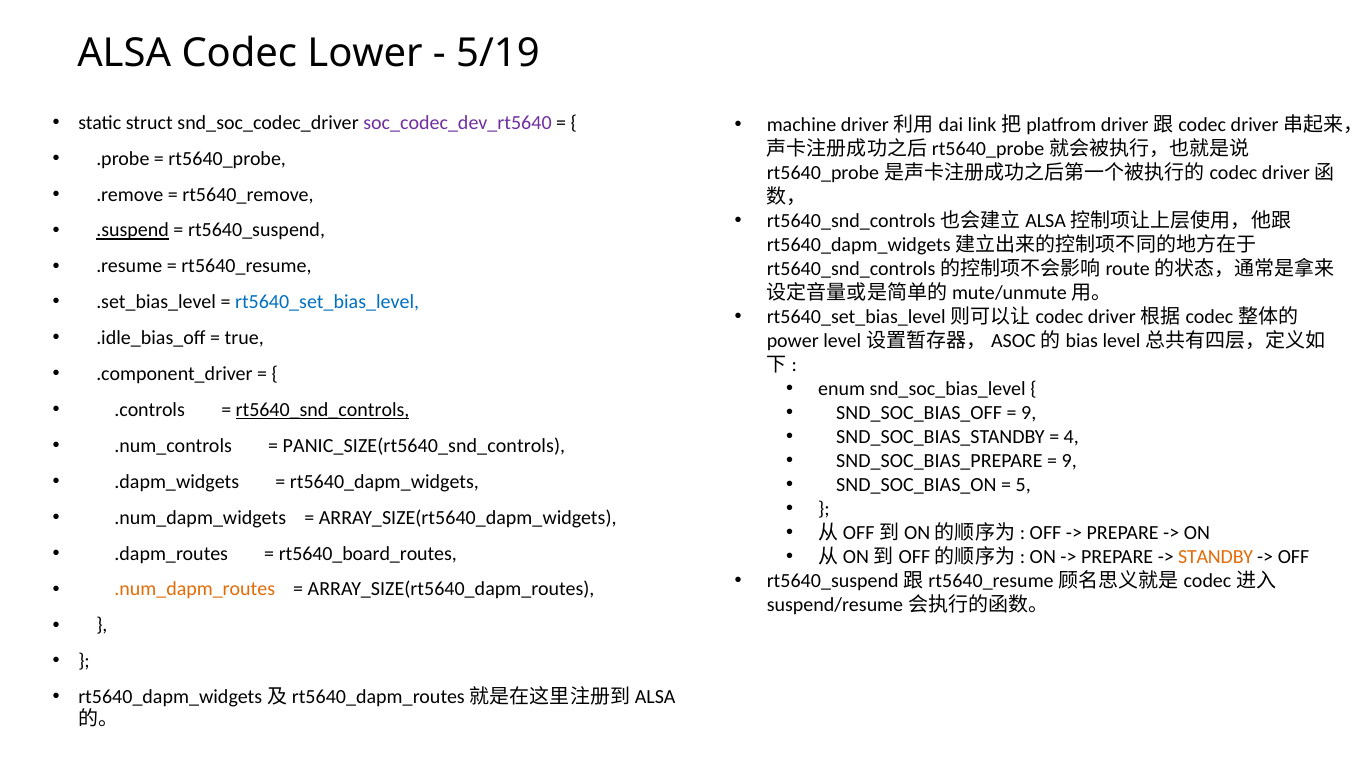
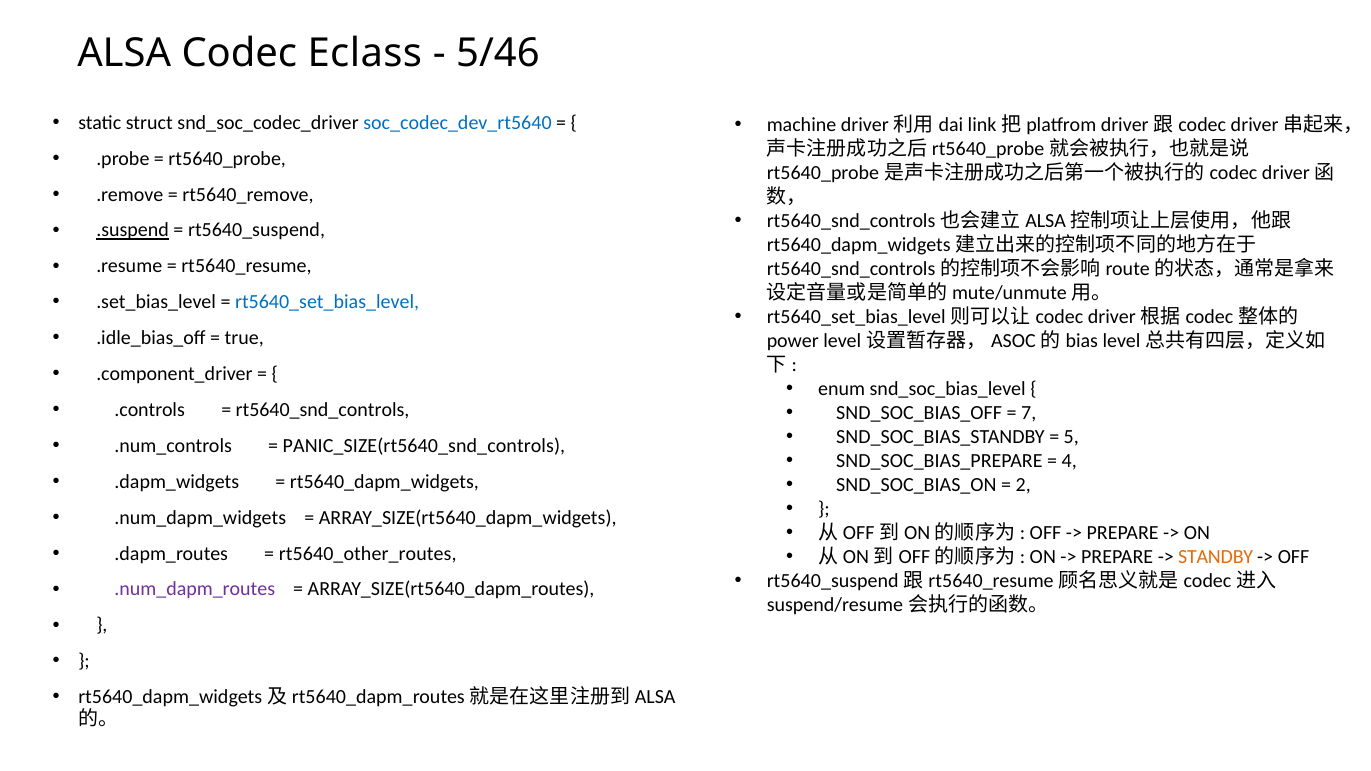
Lower: Lower -> Eclass (365, 53)
5/19: 5/19 -> 5/46 (498, 53)
soc_codec_dev_rt5640 colour: purple -> blue (457, 123)
rt5640_snd_controls underline: present -> none (323, 410)
9: 9 -> 7 (1029, 413)
4: 4 -> 5 (1071, 437)
9: 9 -> 4 (1069, 461)
5: 5 -> 2 (1023, 485)
rt5640_board_routes: rt5640_board_routes -> rt5640_other_routes (368, 554)
.num_dapm_routes colour: orange -> purple (195, 589)
